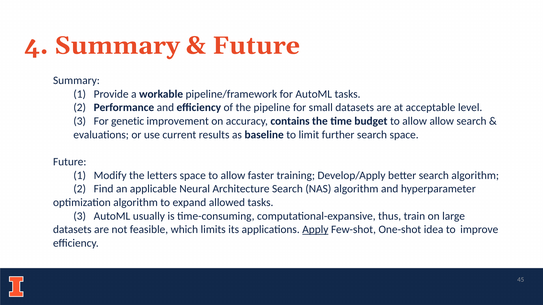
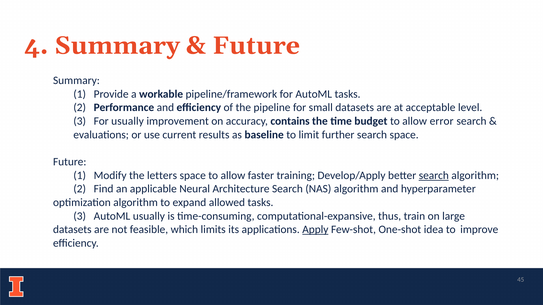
For genetic: genetic -> usually (128, 121)
allow allow: allow -> error (442, 121)
search underline: none -> present (434, 176)
